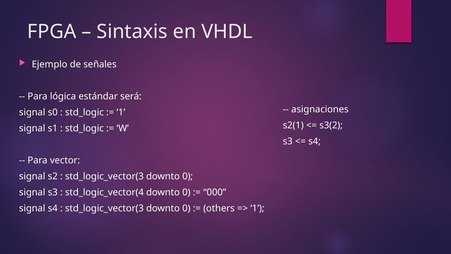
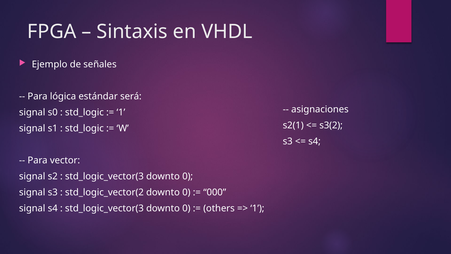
std_logic_vector(4: std_logic_vector(4 -> std_logic_vector(2 (104, 192)
